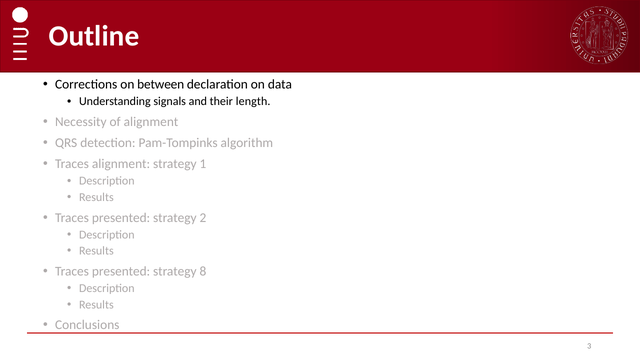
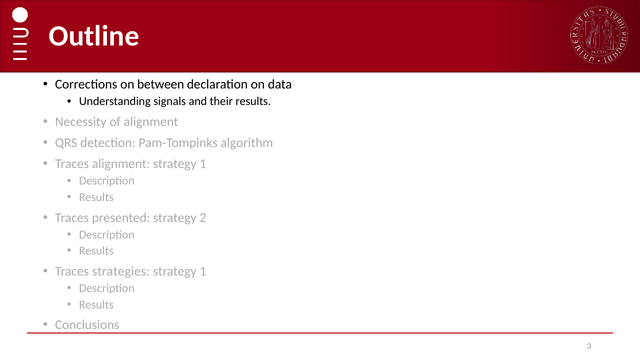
their length: length -> results (253, 102)
presented: presented -> strategies (121, 271)
8: 8 -> 1 (203, 271)
